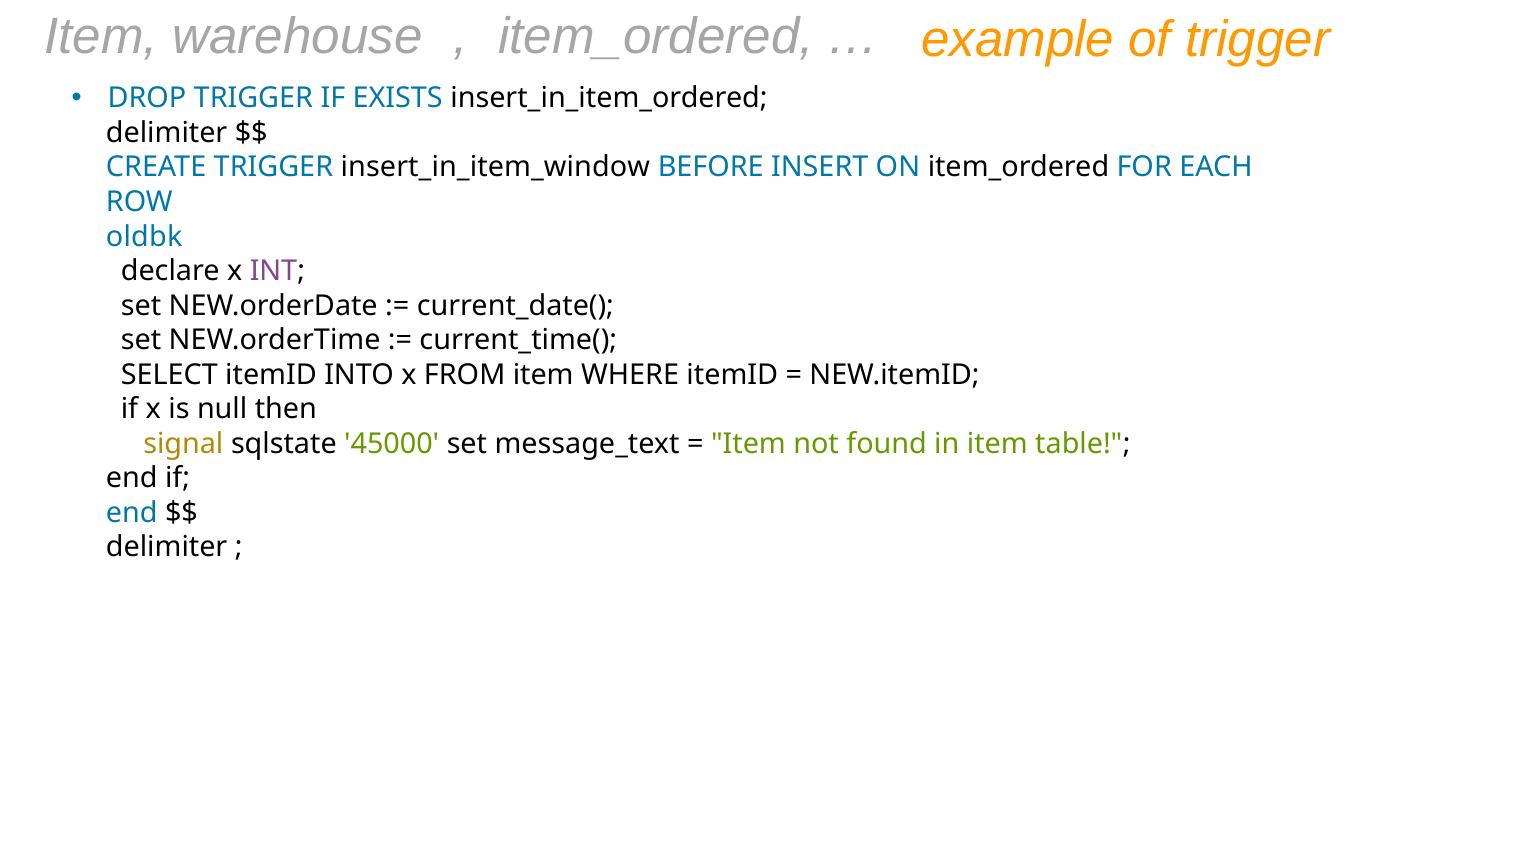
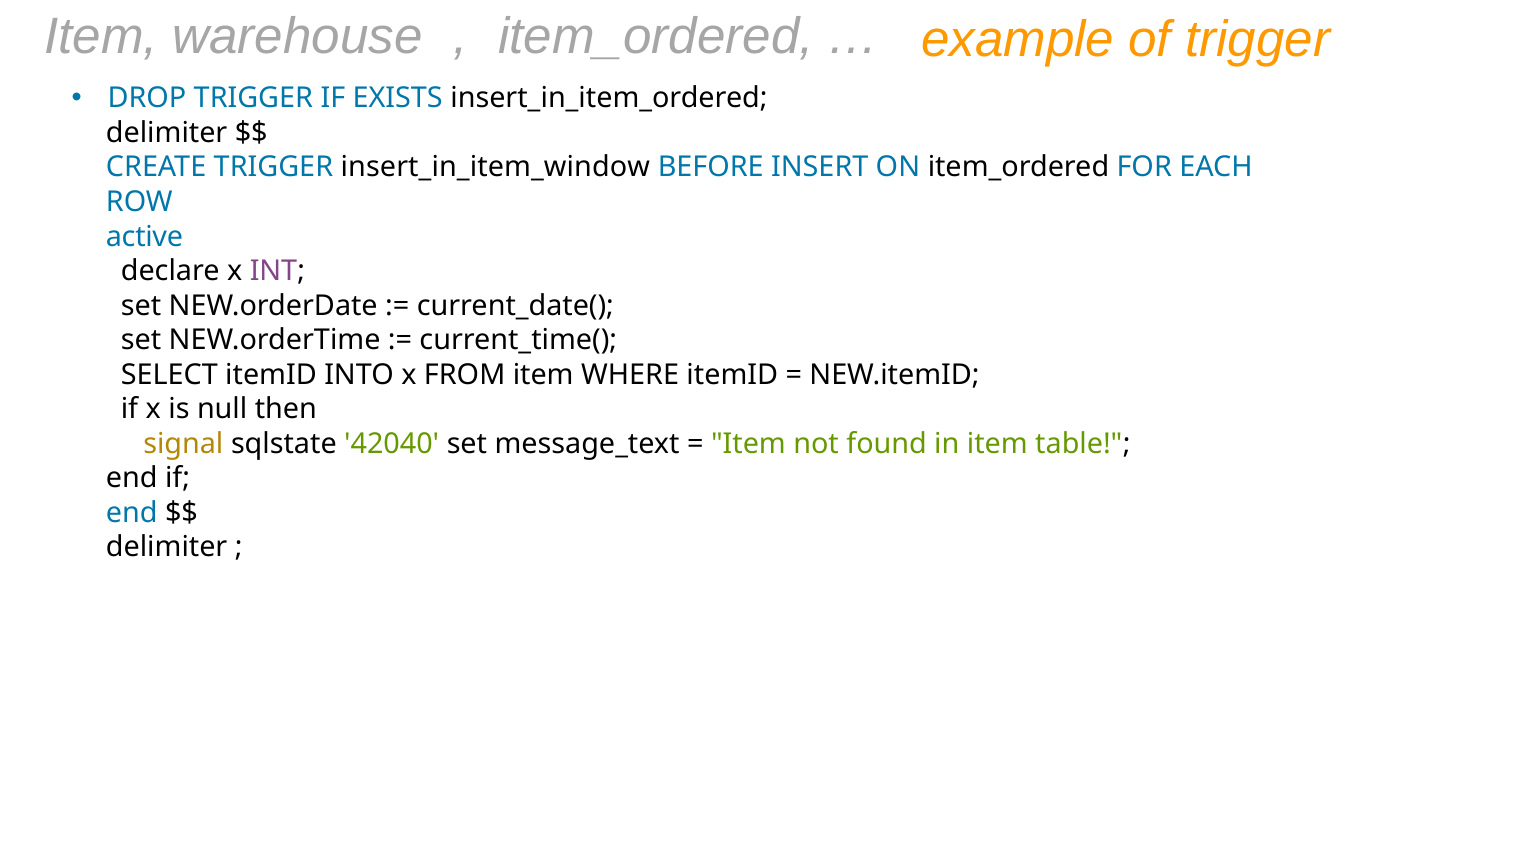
oldbk: oldbk -> active (144, 237)
45000: 45000 -> 42040 (392, 444)
